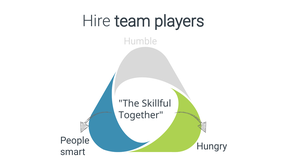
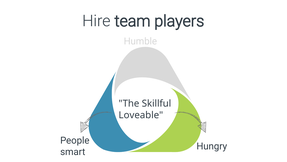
Together: Together -> Loveable (141, 115)
